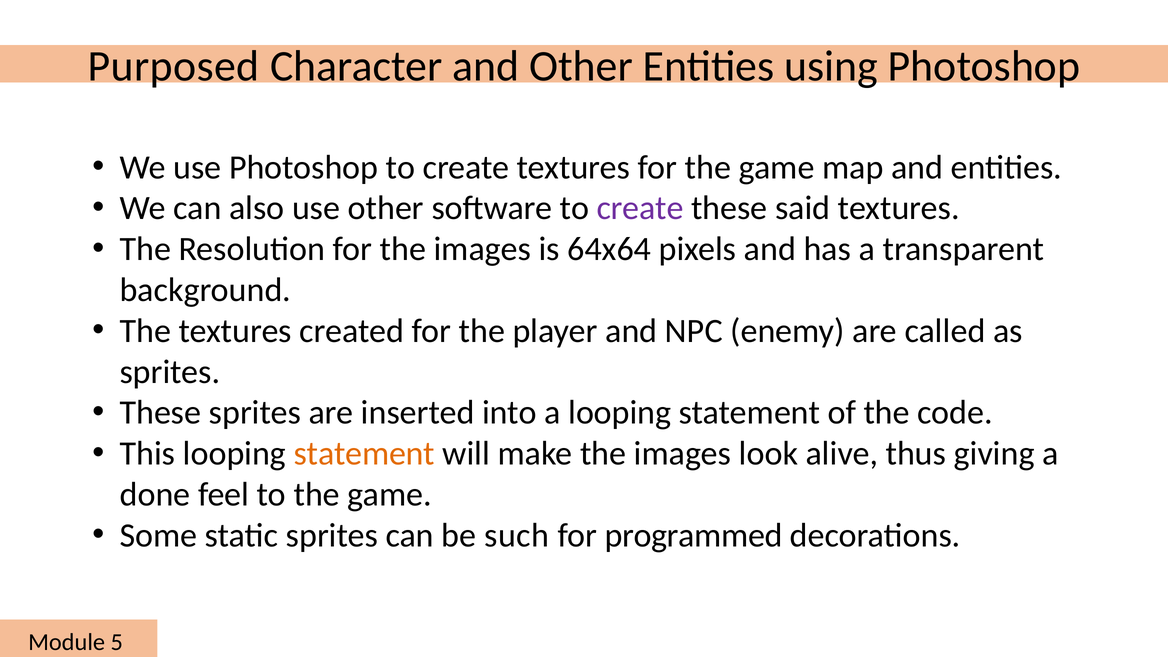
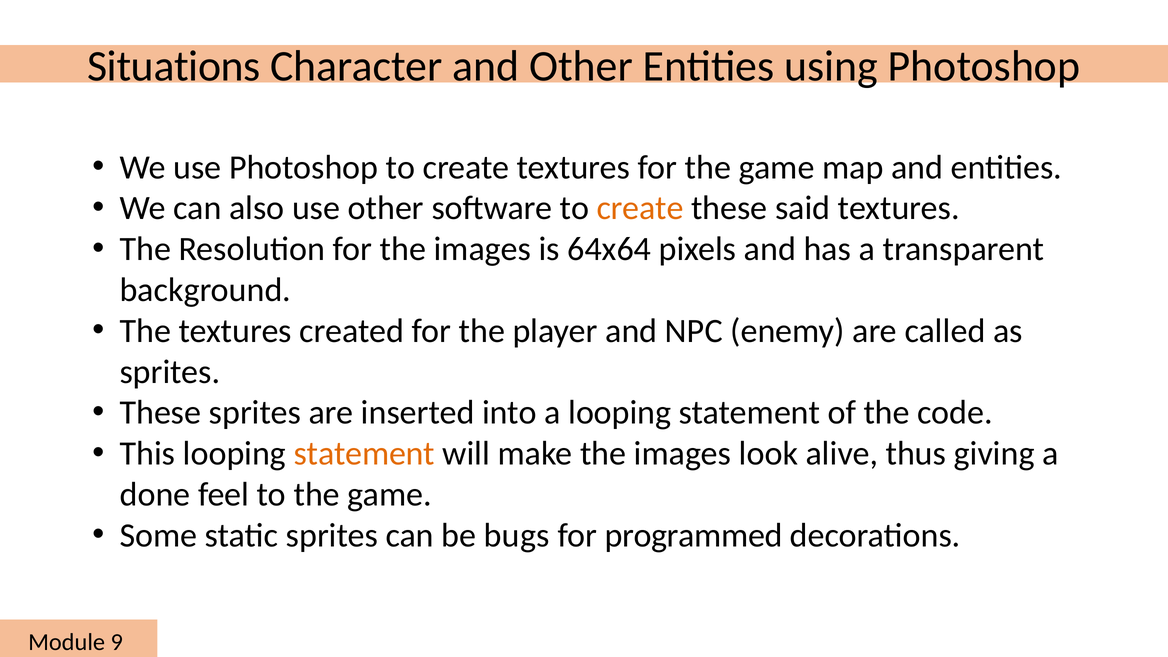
Purposed: Purposed -> Situations (174, 66)
create colour: purple -> orange (640, 208)
such: such -> bugs (517, 535)
5: 5 -> 9 (117, 642)
